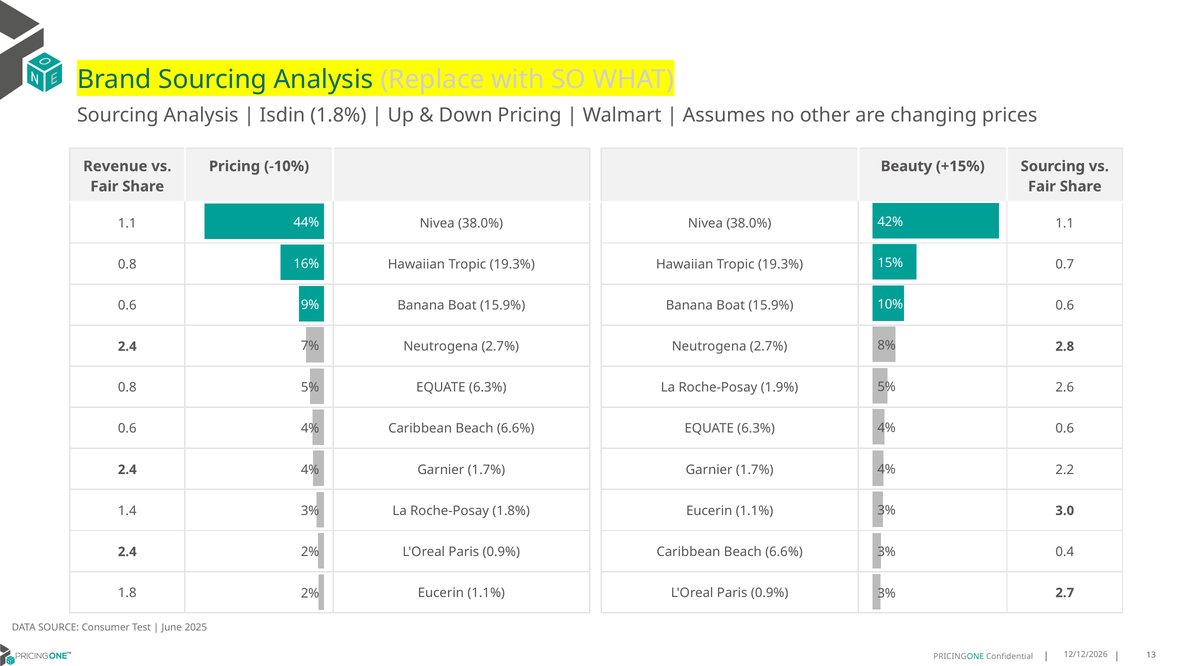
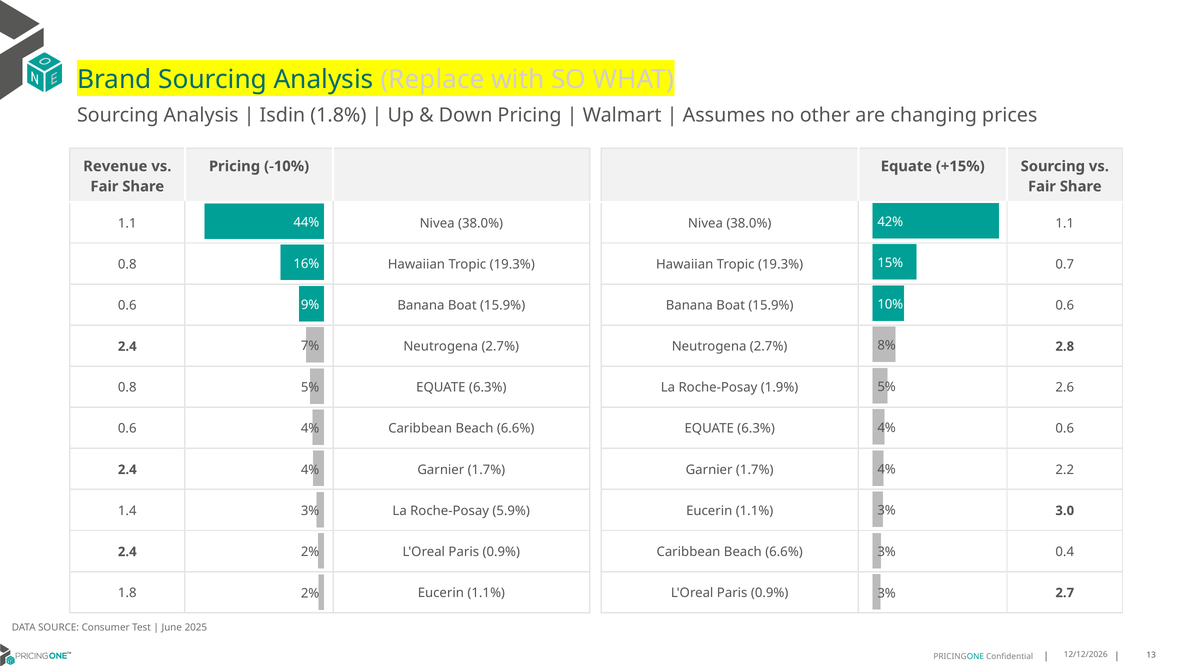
Beauty: Beauty -> Equate (906, 166)
Roche-Posay 1.8%: 1.8% -> 5.9% (511, 511)
